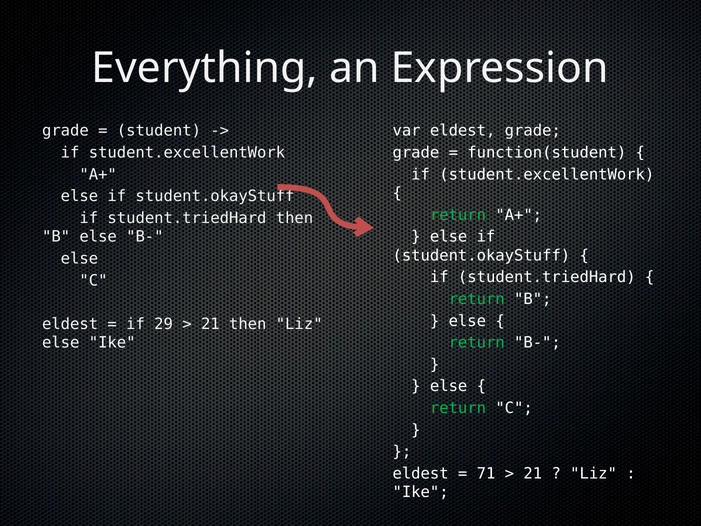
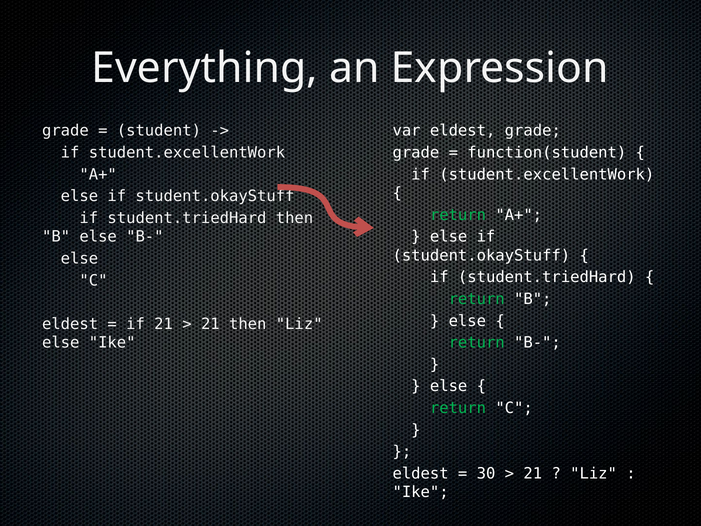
if 29: 29 -> 21 (164, 324)
71: 71 -> 30 (486, 473)
